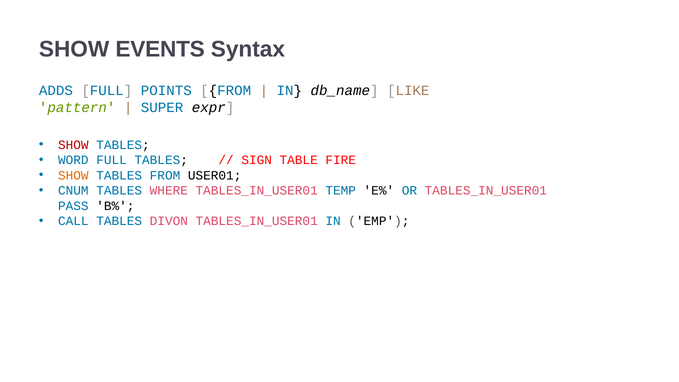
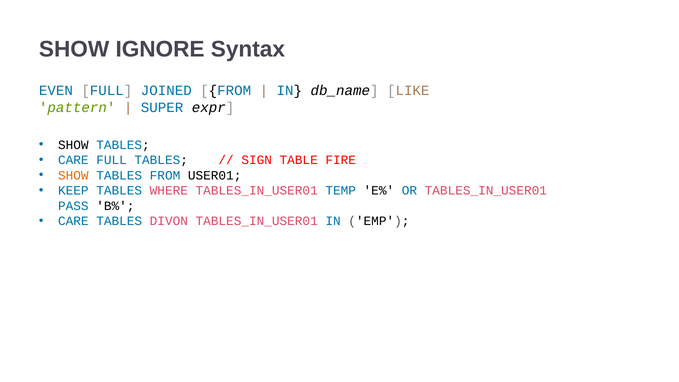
EVENTS: EVENTS -> IGNORE (160, 49)
ADDS: ADDS -> EVEN (56, 91)
POINTS: POINTS -> JOINED (166, 91)
SHOW colour: red -> black (73, 145)
WORD: WORD -> CARE (73, 160)
CNUM: CNUM -> KEEP (73, 191)
CALL: CALL -> CARE (73, 221)
